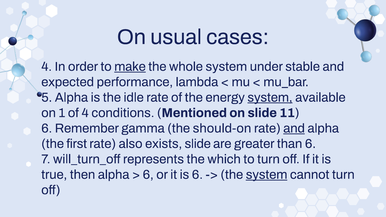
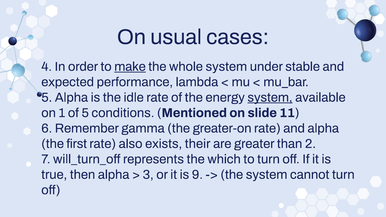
of 4: 4 -> 5 (85, 113)
should-on: should-on -> greater-on (222, 128)
and underline: present -> none (294, 128)
exists slide: slide -> their (198, 144)
than 6: 6 -> 2 (310, 144)
6: 6 -> 3 (148, 175)
is 6: 6 -> 9 (197, 175)
system underline: present -> none (267, 175)
